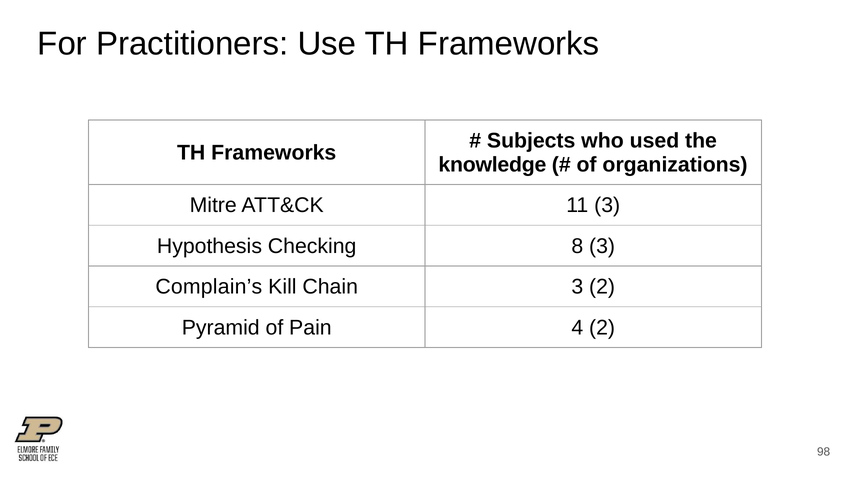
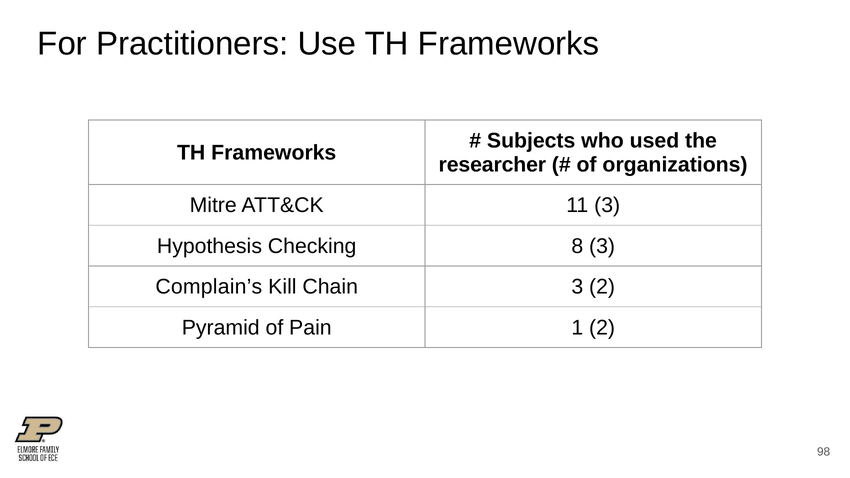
knowledge: knowledge -> researcher (492, 165)
4: 4 -> 1 (577, 328)
